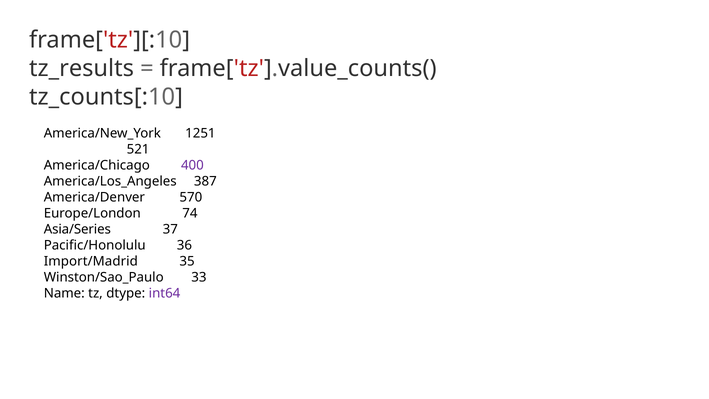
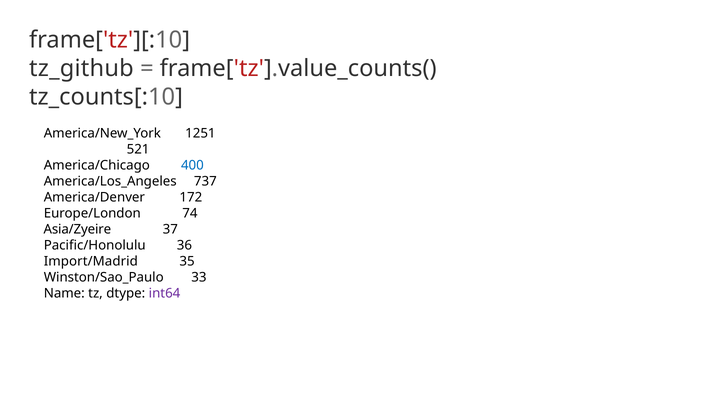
tz_results: tz_results -> tz_github (81, 68)
400 colour: purple -> blue (192, 165)
387: 387 -> 737 (205, 181)
570: 570 -> 172 (191, 197)
Asia/Series: Asia/Series -> Asia/Zyeire (77, 229)
